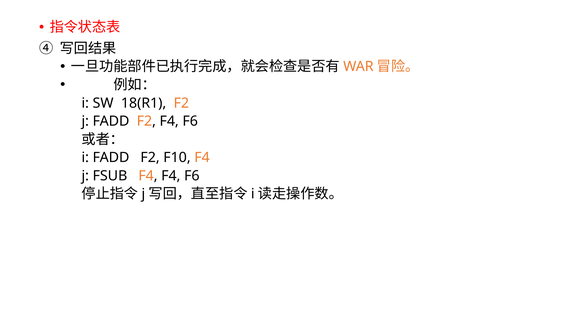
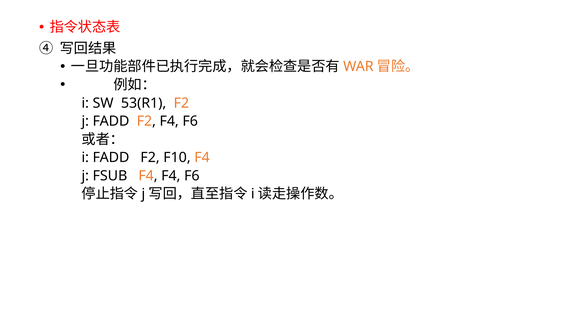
18(R1: 18(R1 -> 53(R1 (144, 103)
